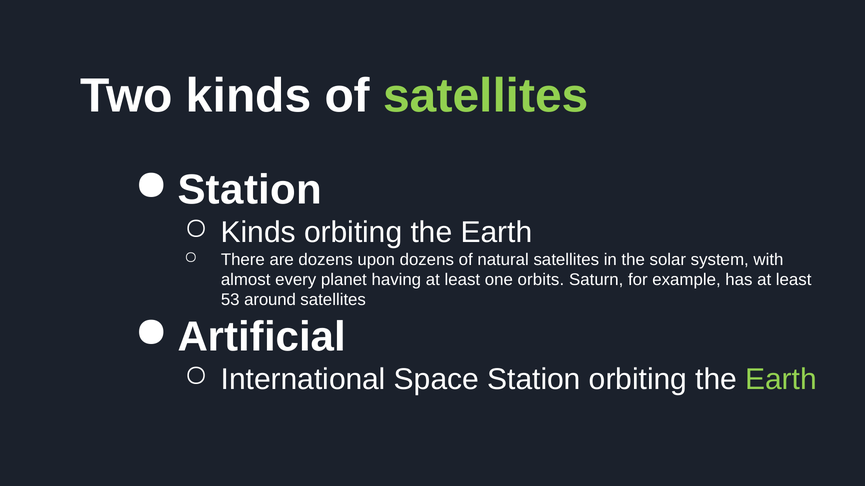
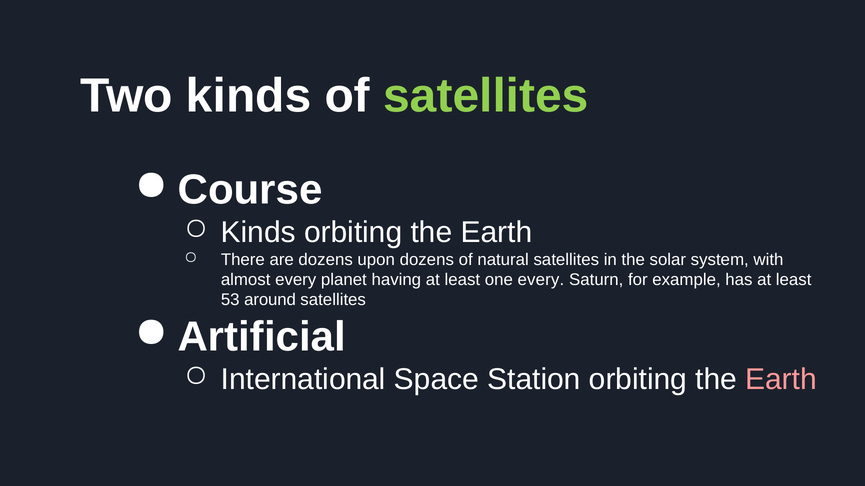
Station: Station -> Course (250, 190)
one orbits: orbits -> every (541, 280)
Earth colour: light green -> pink (781, 380)
